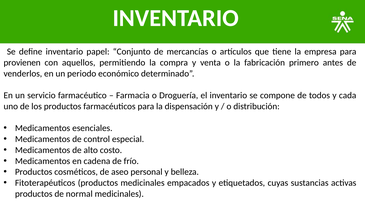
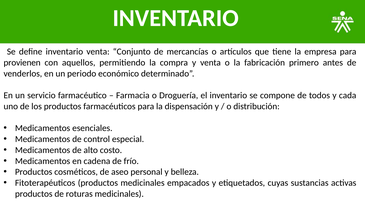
inventario papel: papel -> venta (98, 52)
normal: normal -> roturas (79, 194)
